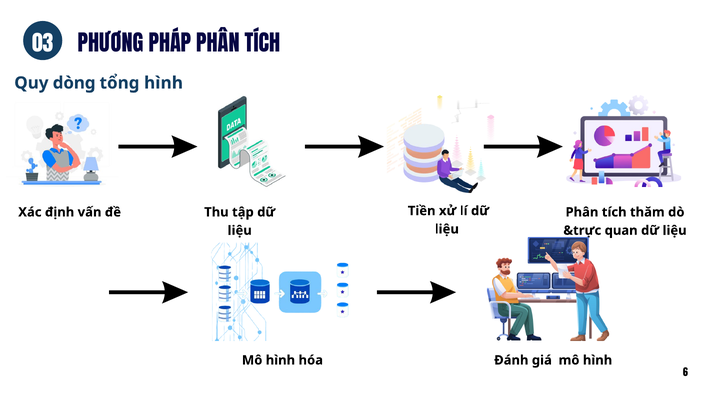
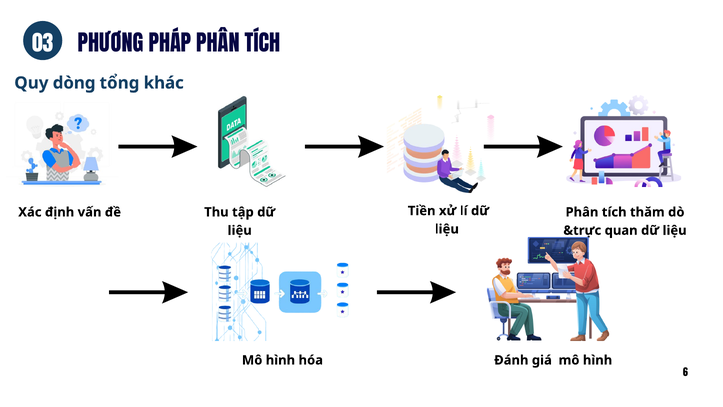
tổng hình: hình -> khác (164, 83)
